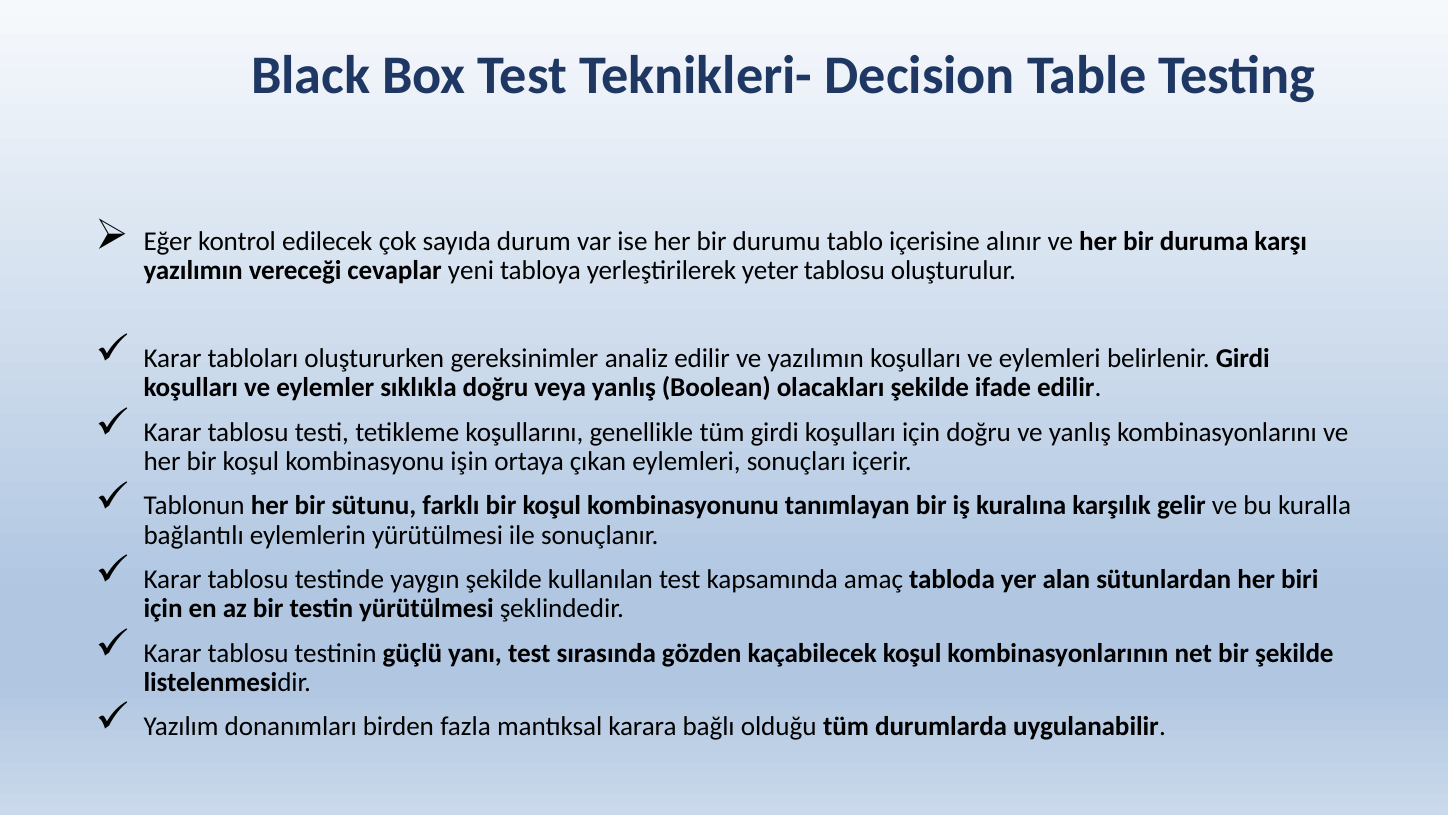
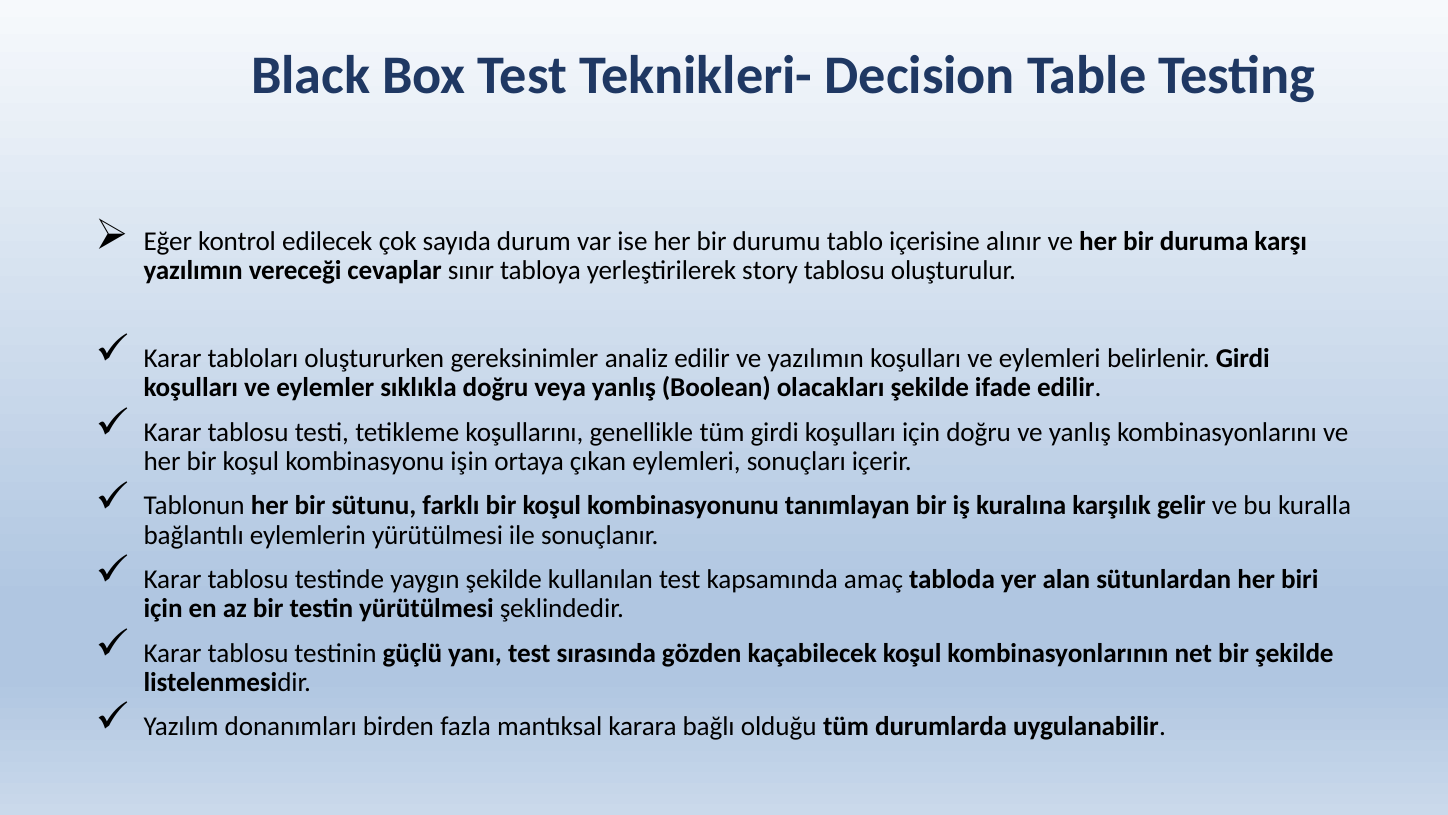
yeni: yeni -> sınır (471, 270)
yeter: yeter -> story (770, 270)
